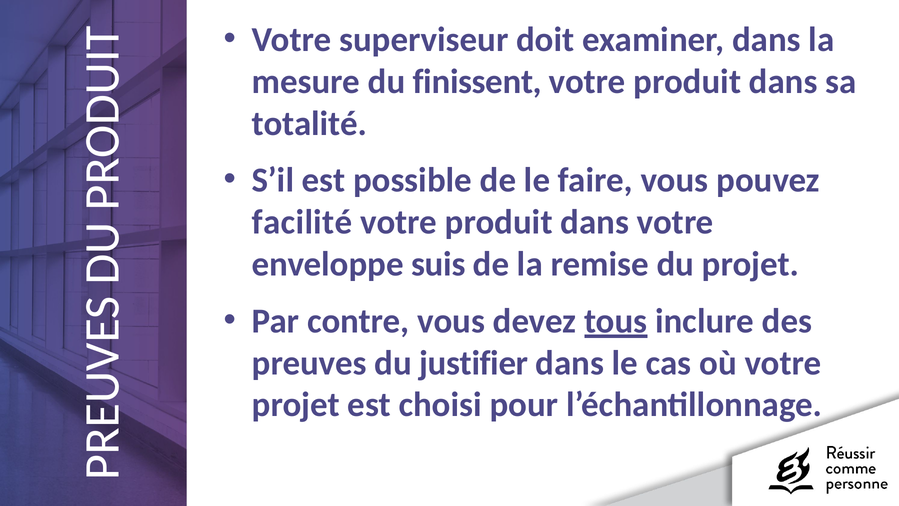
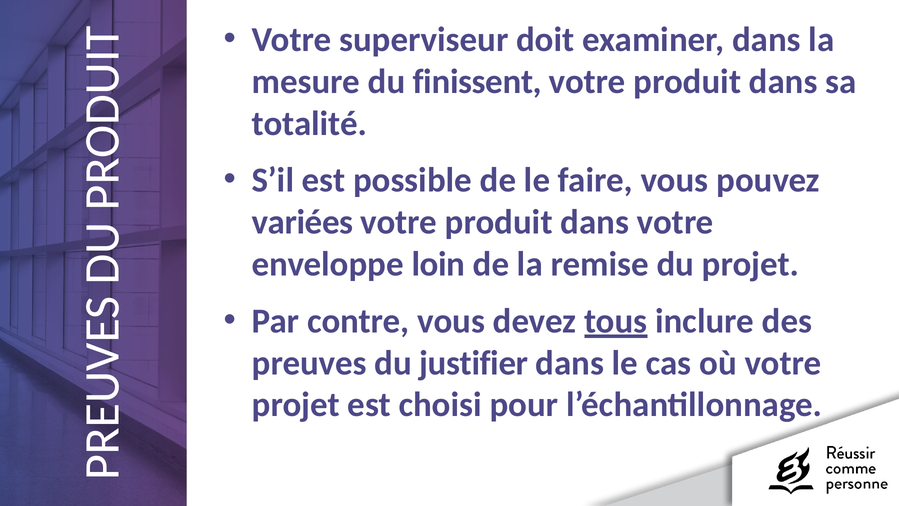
facilité: facilité -> variées (302, 222)
suis: suis -> loin (438, 264)
